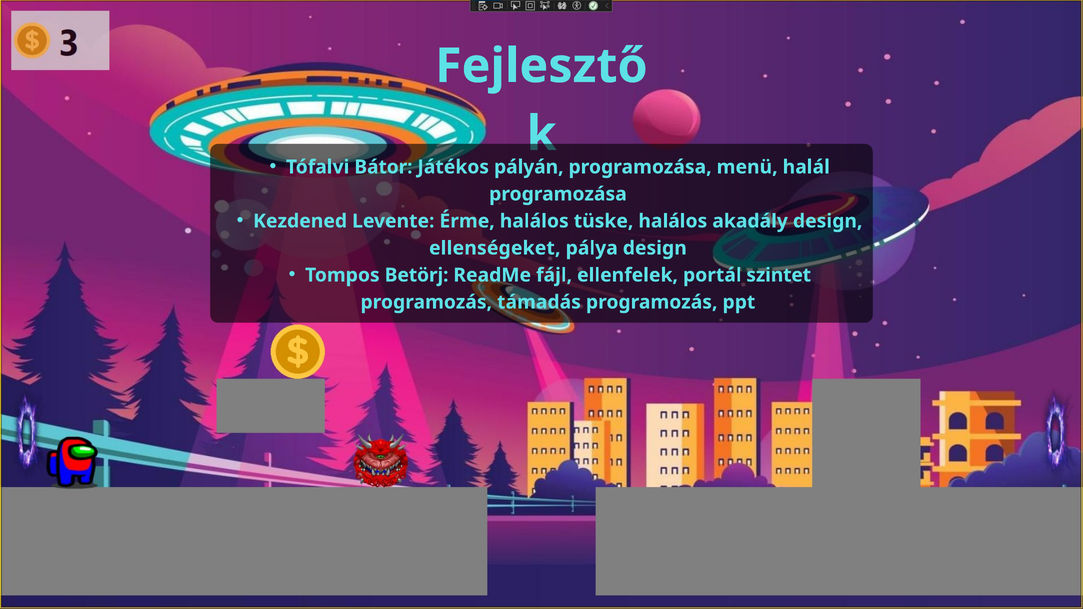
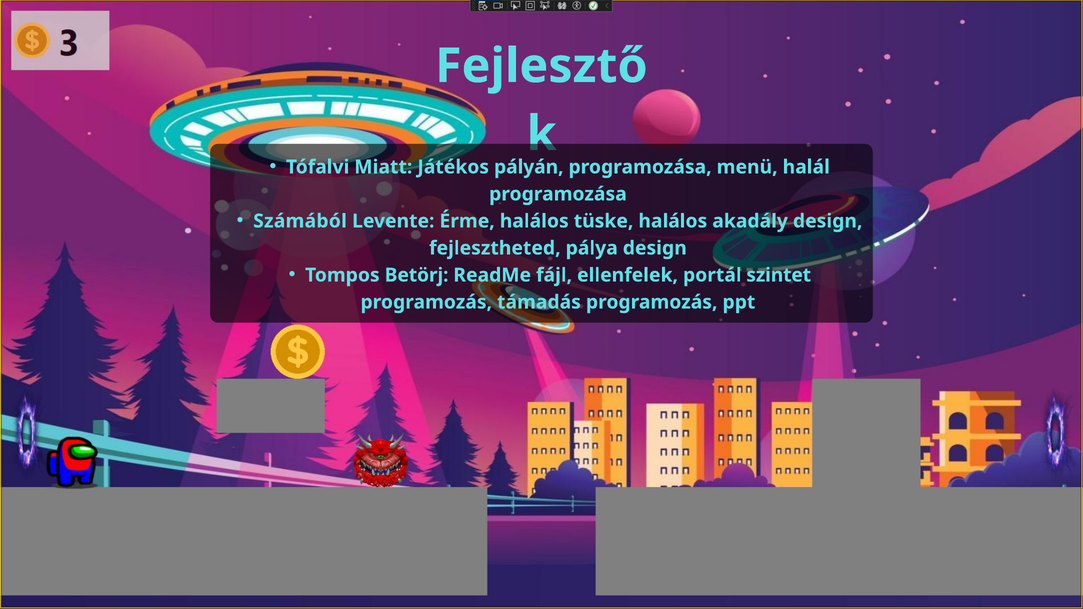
Bátor: Bátor -> Miatt (383, 167)
Kezdened: Kezdened -> Számából (300, 221)
ellenségeket: ellenségeket -> fejlesztheted (495, 248)
